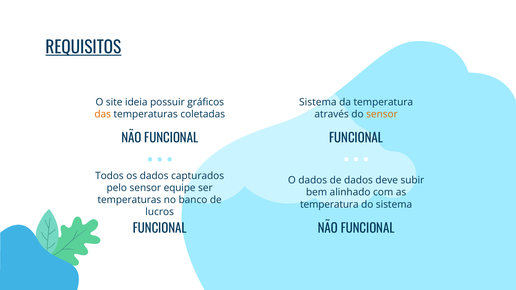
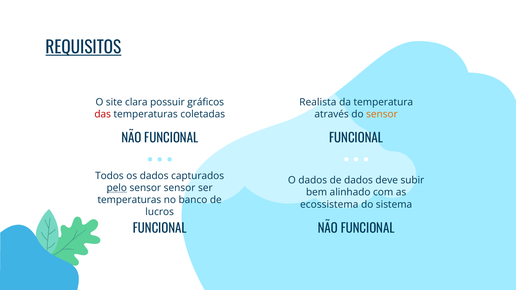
ideia: ideia -> clara (136, 102)
Sistema: Sistema -> Realista (318, 102)
das colour: orange -> red (103, 114)
pelo underline: none -> present (117, 188)
sensor equipe: equipe -> sensor (180, 188)
temperatura: temperatura -> ecossistema (329, 205)
